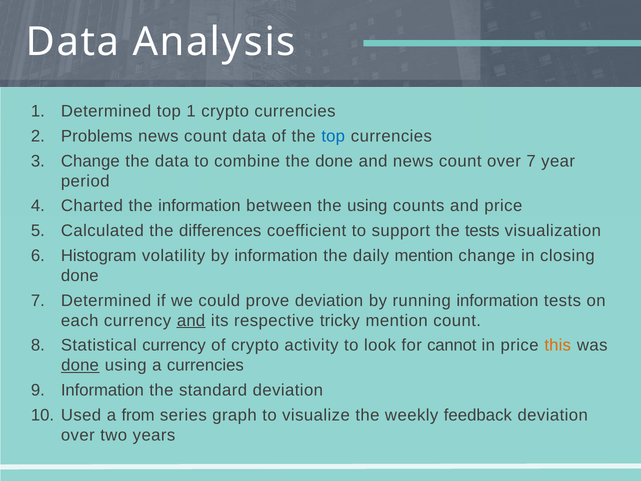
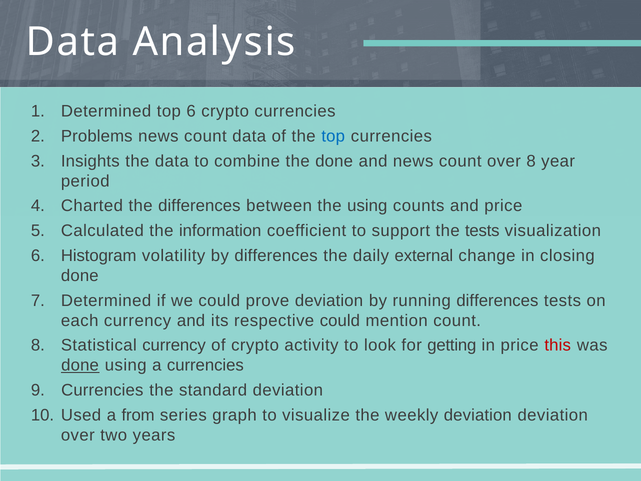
top 1: 1 -> 6 (191, 111)
Change: Change -> Insights (90, 161)
over 7: 7 -> 8 (531, 161)
the information: information -> differences (199, 206)
differences: differences -> information (220, 231)
by information: information -> differences (276, 255)
daily mention: mention -> external (424, 255)
running information: information -> differences (497, 300)
and underline: present -> none (191, 320)
respective tricky: tricky -> could (340, 320)
cannot: cannot -> getting (452, 345)
this colour: orange -> red (558, 345)
Information: Information -> Currencies (102, 390)
weekly feedback: feedback -> deviation (478, 415)
